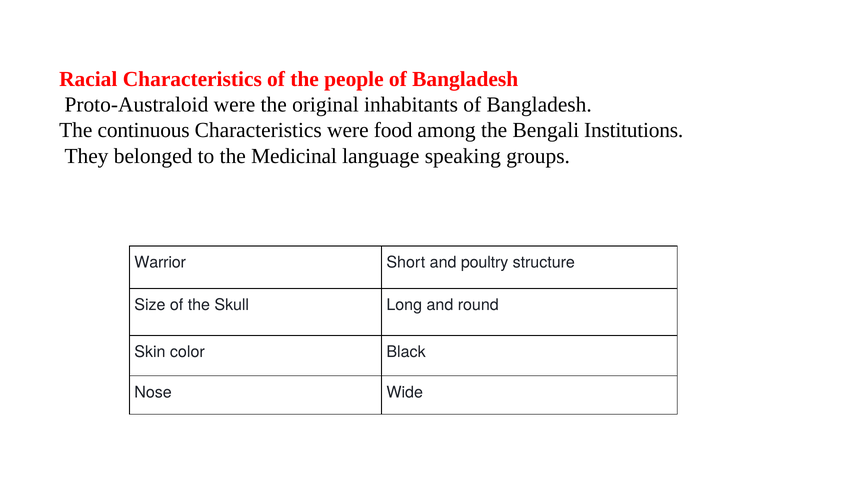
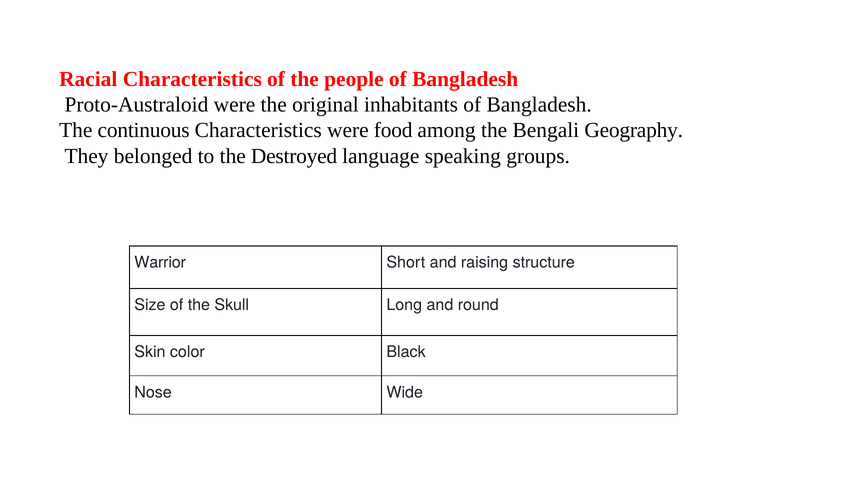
Institutions: Institutions -> Geography (634, 130)
Medicinal: Medicinal -> Destroyed (294, 156)
poultry: poultry -> raising (485, 263)
